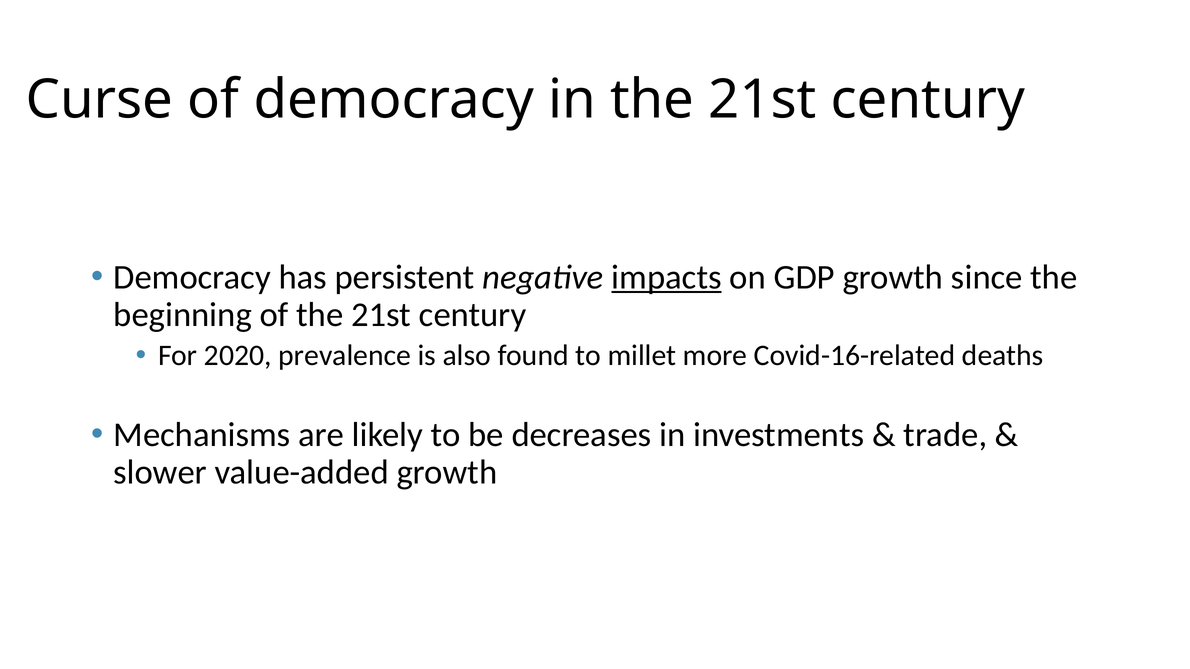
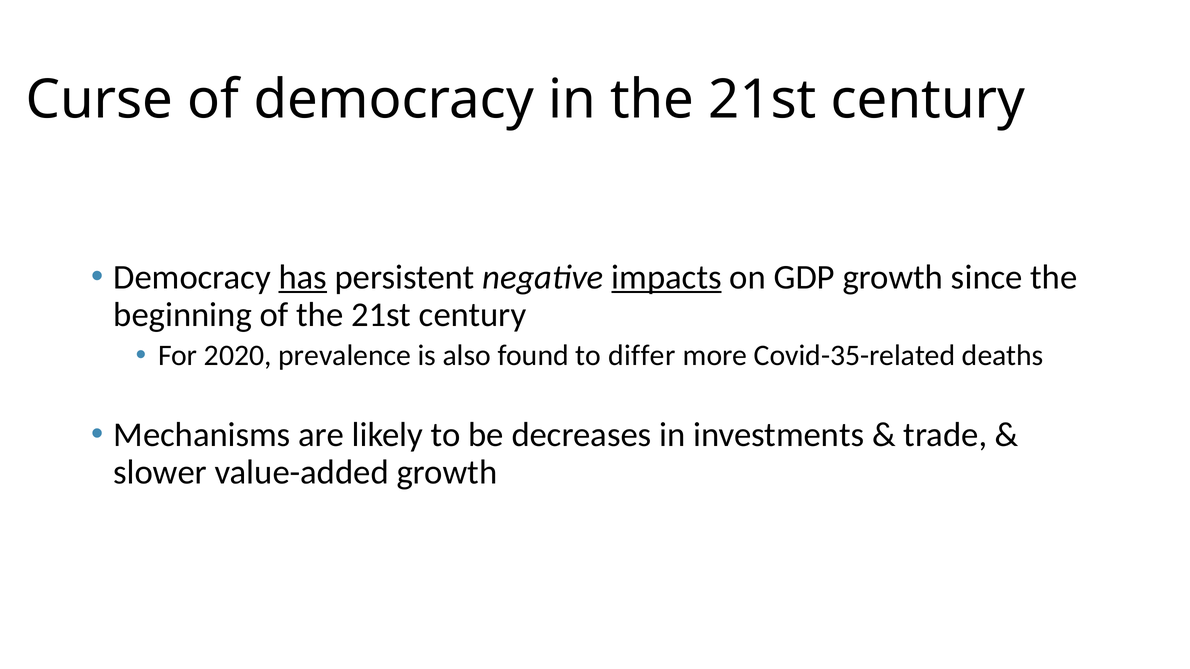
has underline: none -> present (303, 277)
millet: millet -> differ (642, 356)
Covid-16-related: Covid-16-related -> Covid-35-related (855, 356)
